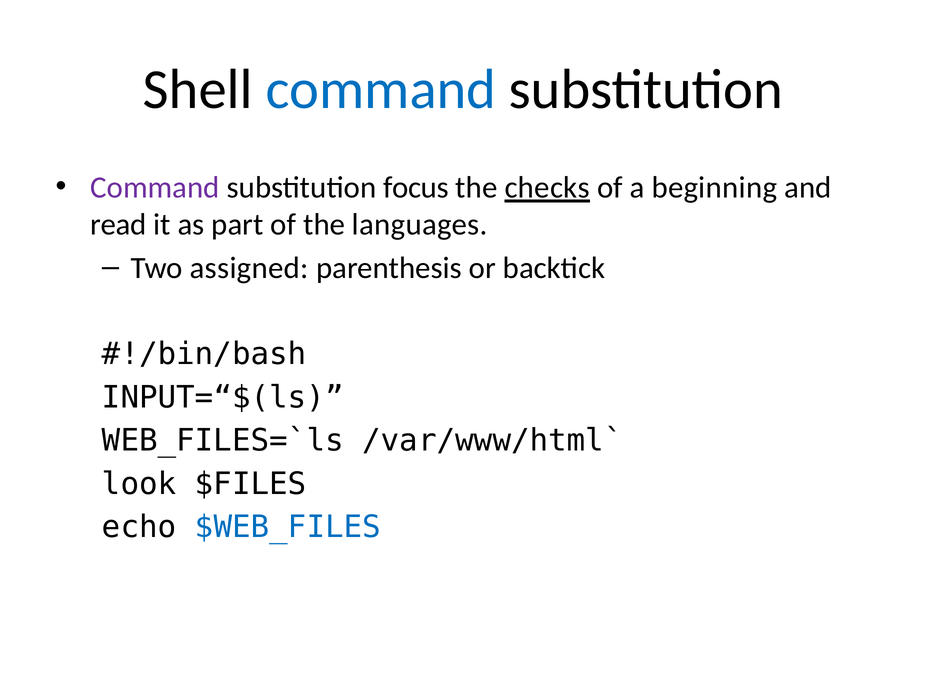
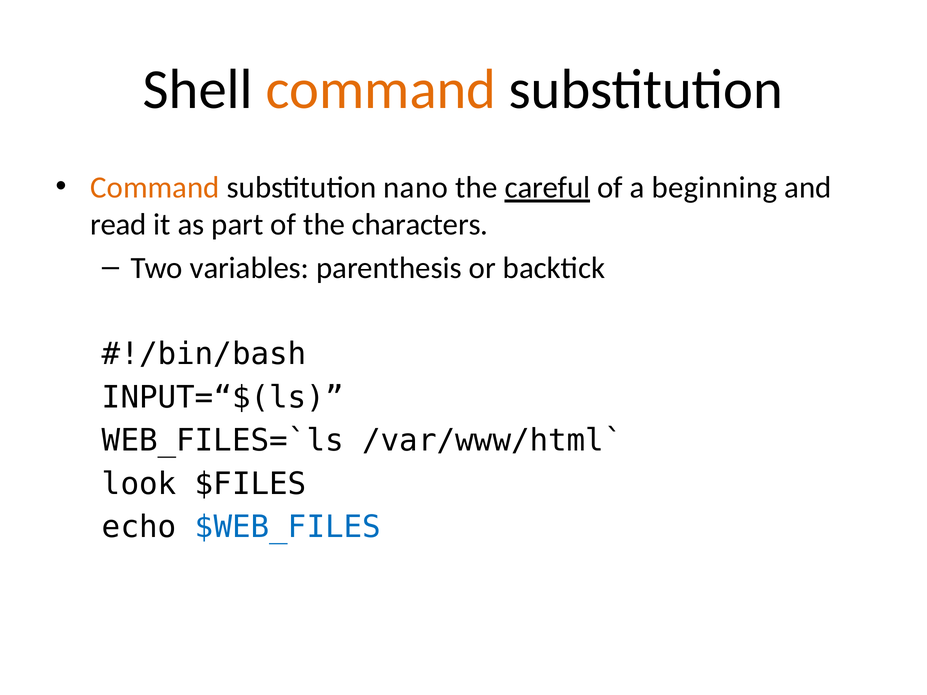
command colour: blue -> orange (381, 90)
Command colour: purple -> orange (155, 188)
focus: focus -> nano (416, 188)
checks: checks -> careful (547, 188)
languages: languages -> characters (420, 225)
assigned: assigned -> variables (249, 268)
